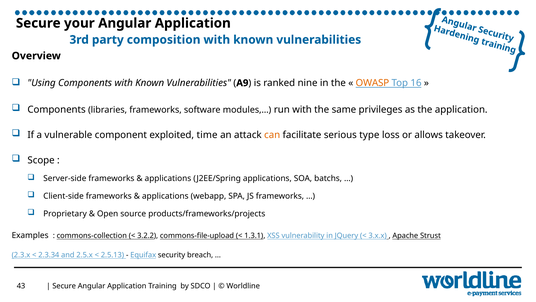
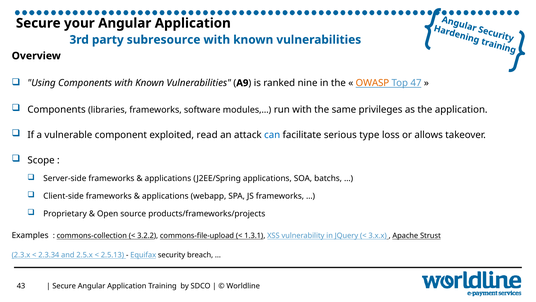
composition: composition -> subresource (164, 40)
16: 16 -> 47 (416, 83)
time: time -> read (207, 135)
can colour: orange -> blue (272, 135)
